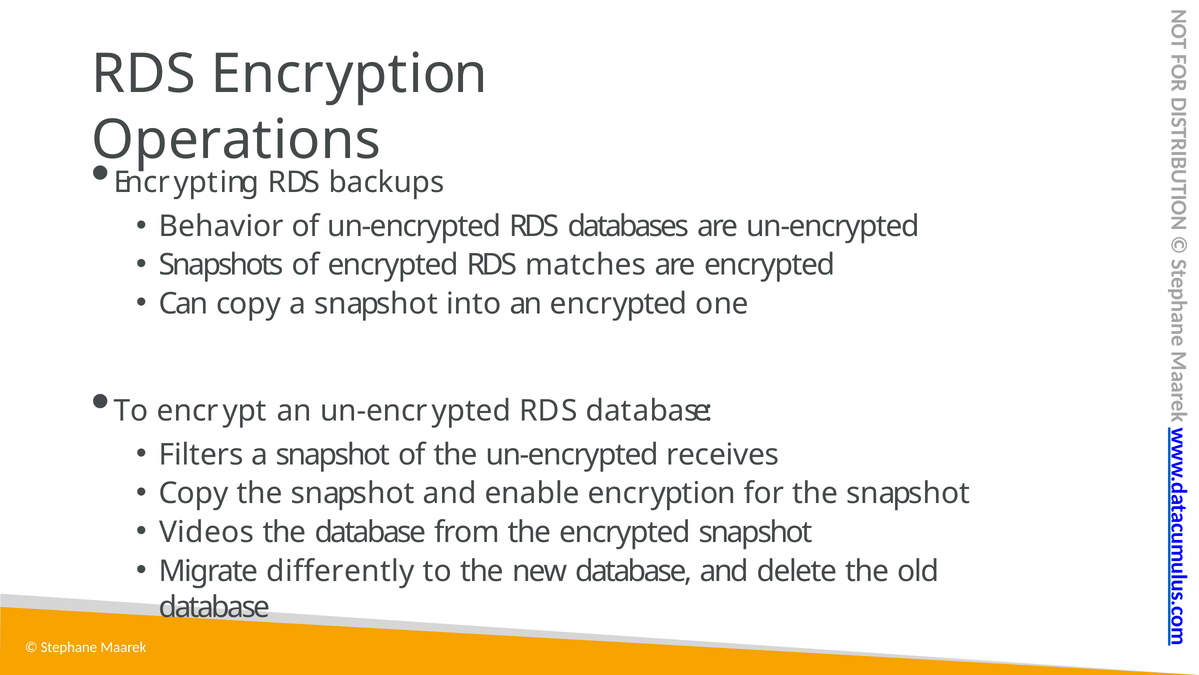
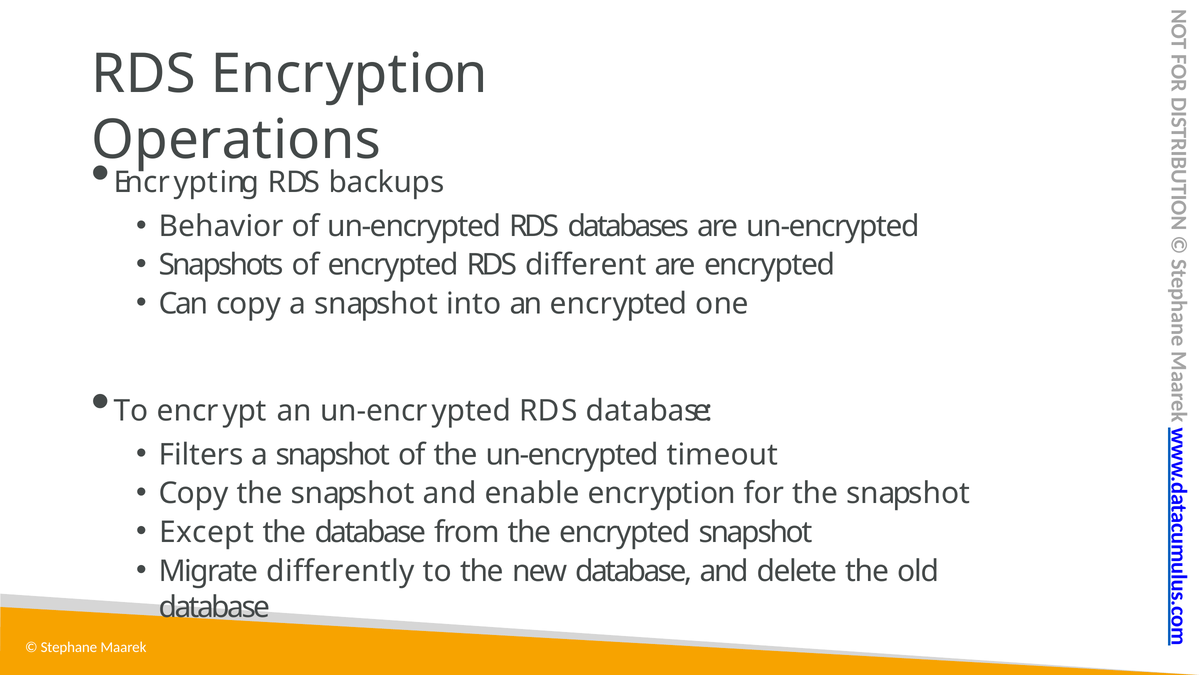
matches: matches -> different (586, 265)
receives: receives -> timeout (722, 454)
Videos: Videos -> Except (207, 532)
